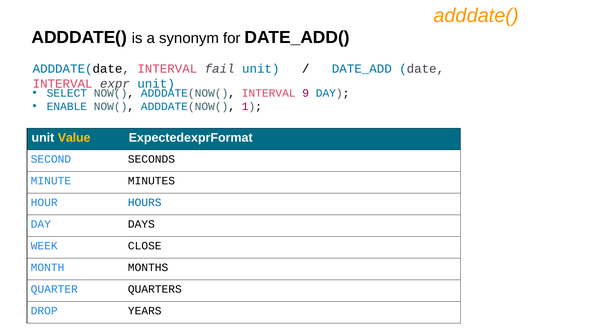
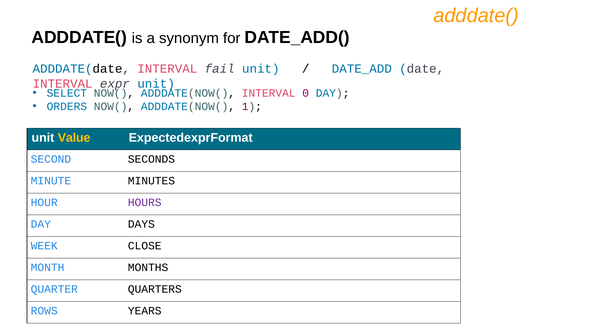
9: 9 -> 0 (306, 93)
ENABLE: ENABLE -> ORDERS (67, 107)
HOURS colour: blue -> purple (145, 203)
DROP: DROP -> ROWS (44, 311)
